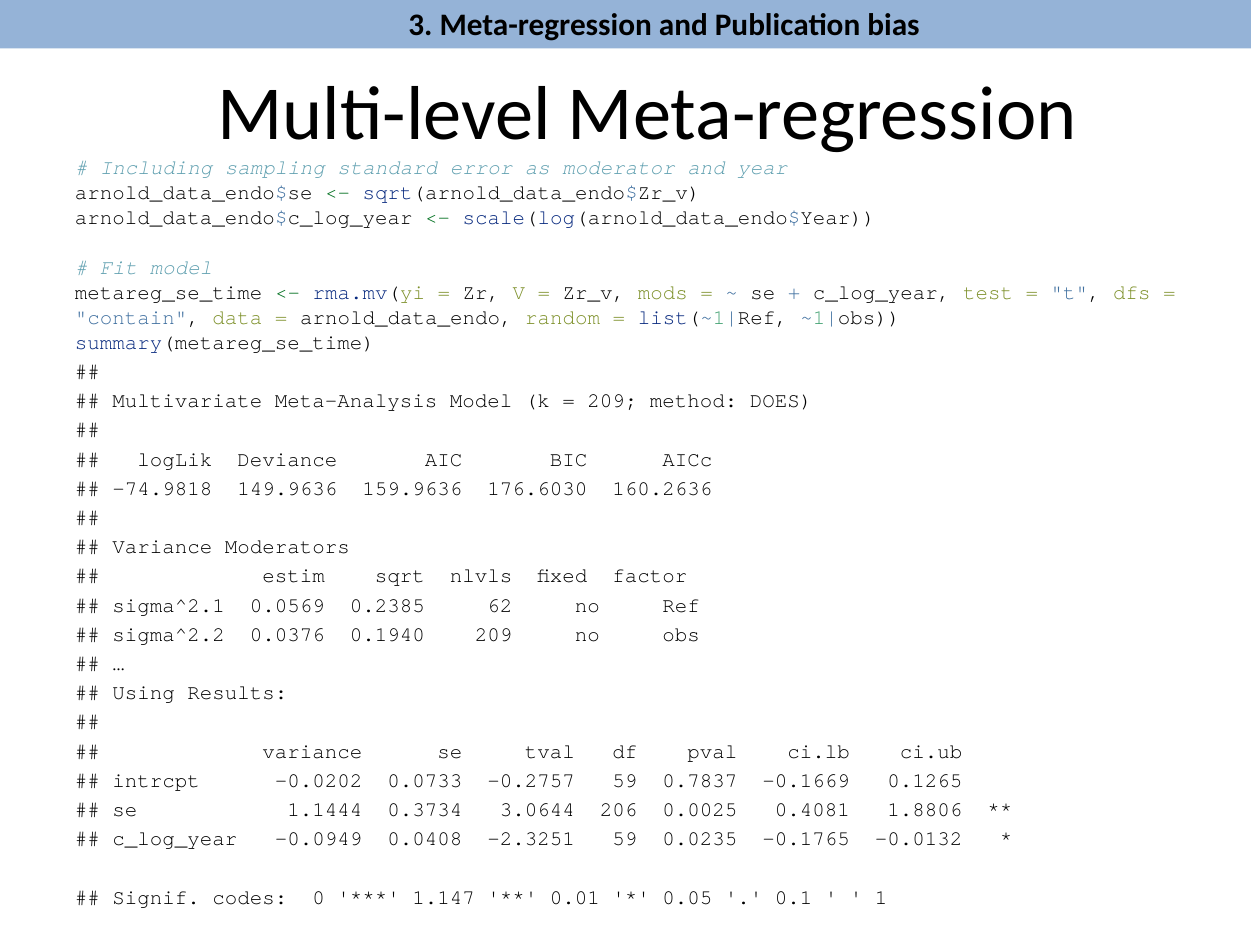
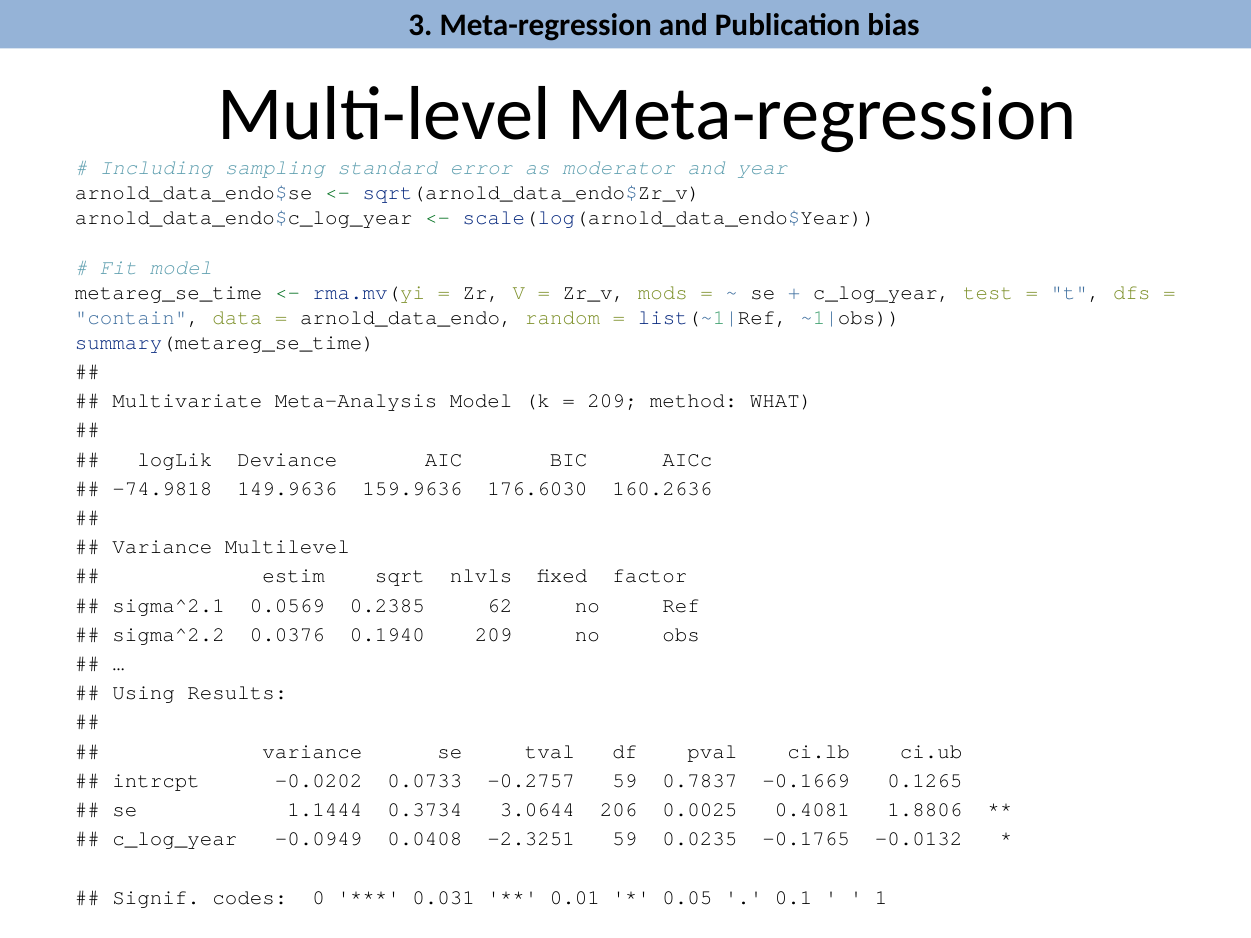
DOES: DOES -> WHAT (781, 401)
Moderators: Moderators -> Multilevel (287, 547)
1.147: 1.147 -> 0.031 (444, 897)
